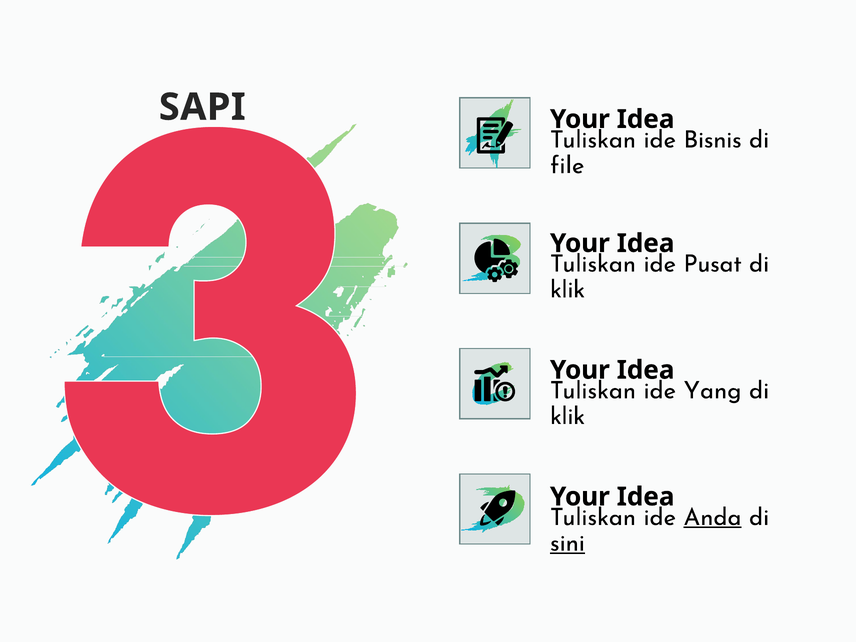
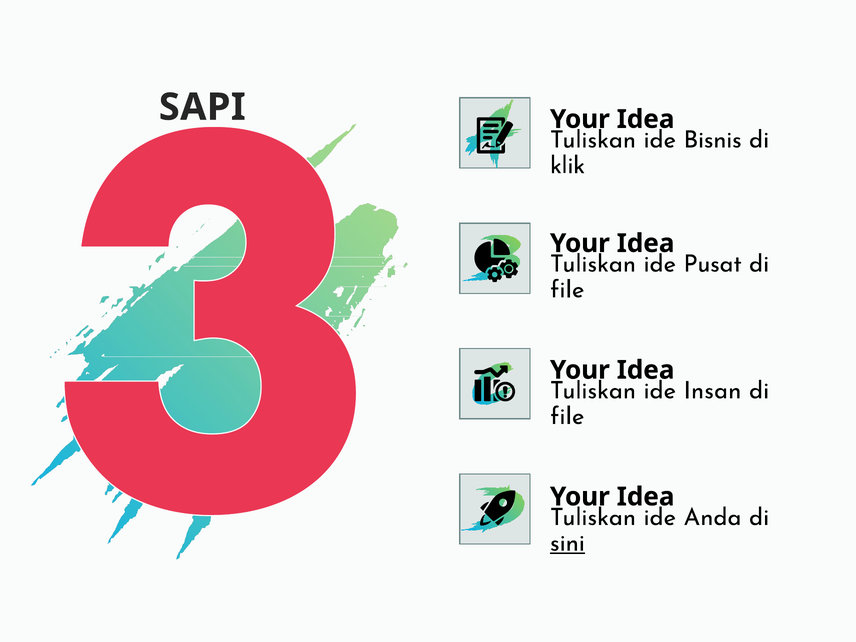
file: file -> klik (568, 165)
klik: klik -> file (567, 289)
Yang: Yang -> Insan (712, 390)
klik: klik -> file (567, 416)
Anda underline: present -> none (713, 517)
